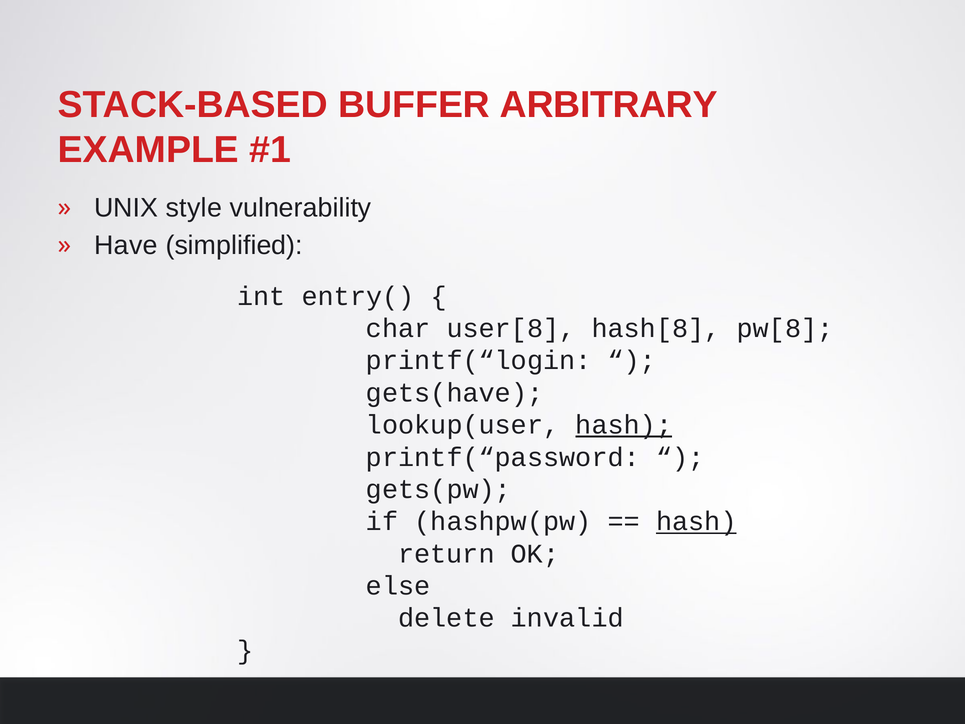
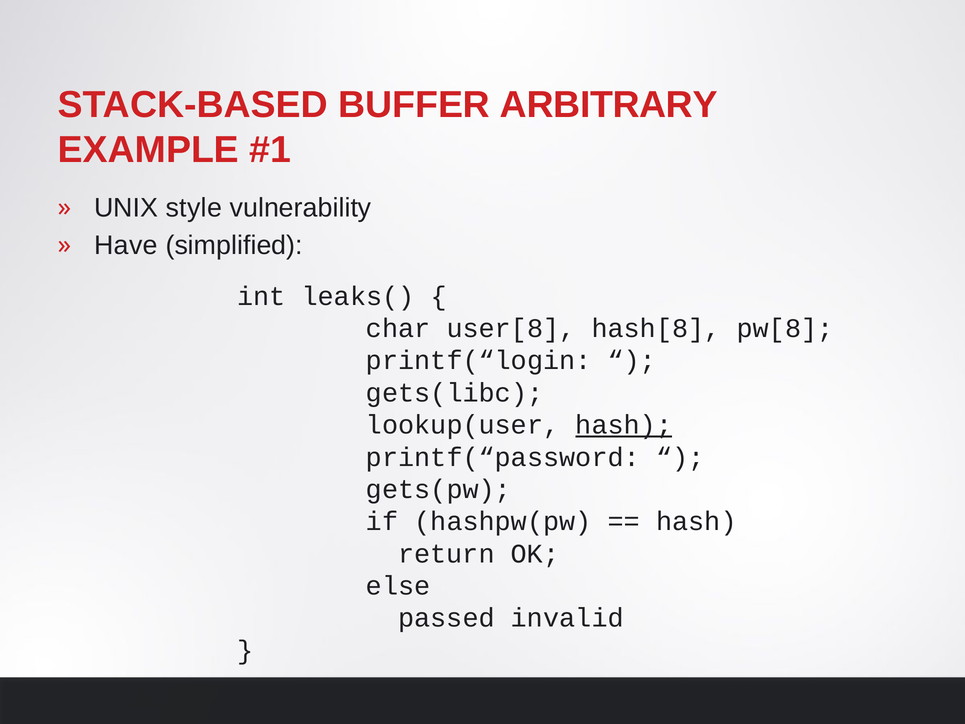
entry(: entry( -> leaks( (358, 296)
gets(have: gets(have -> gets(libc (455, 393)
hash underline: present -> none (696, 521)
delete: delete -> passed (446, 618)
